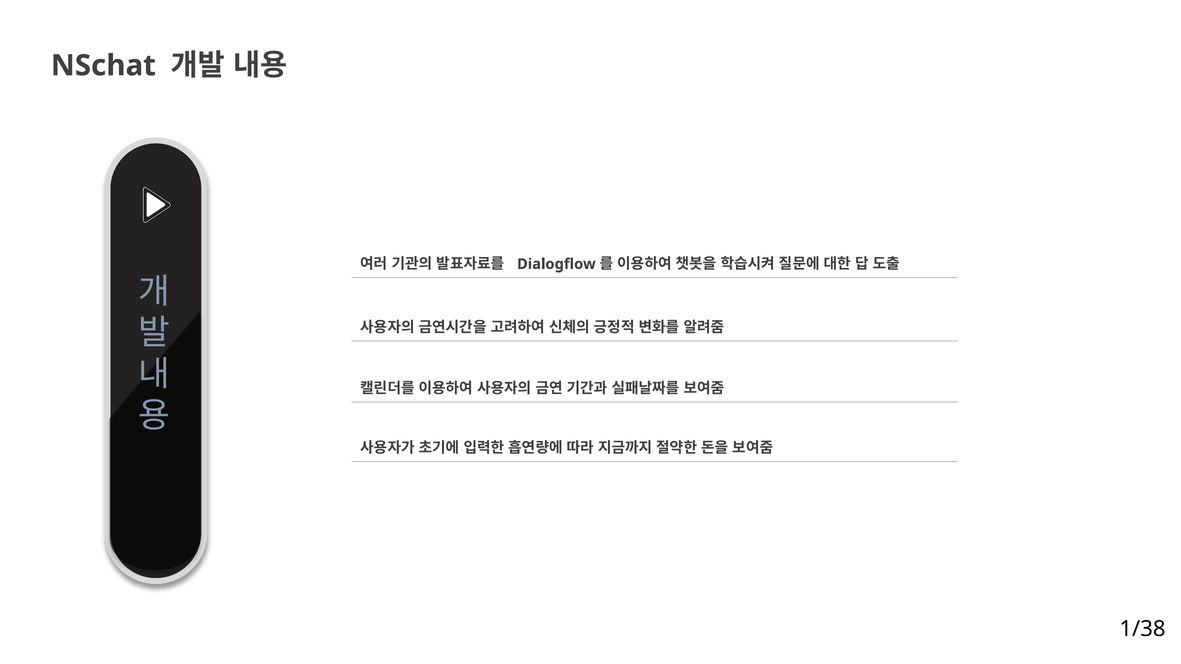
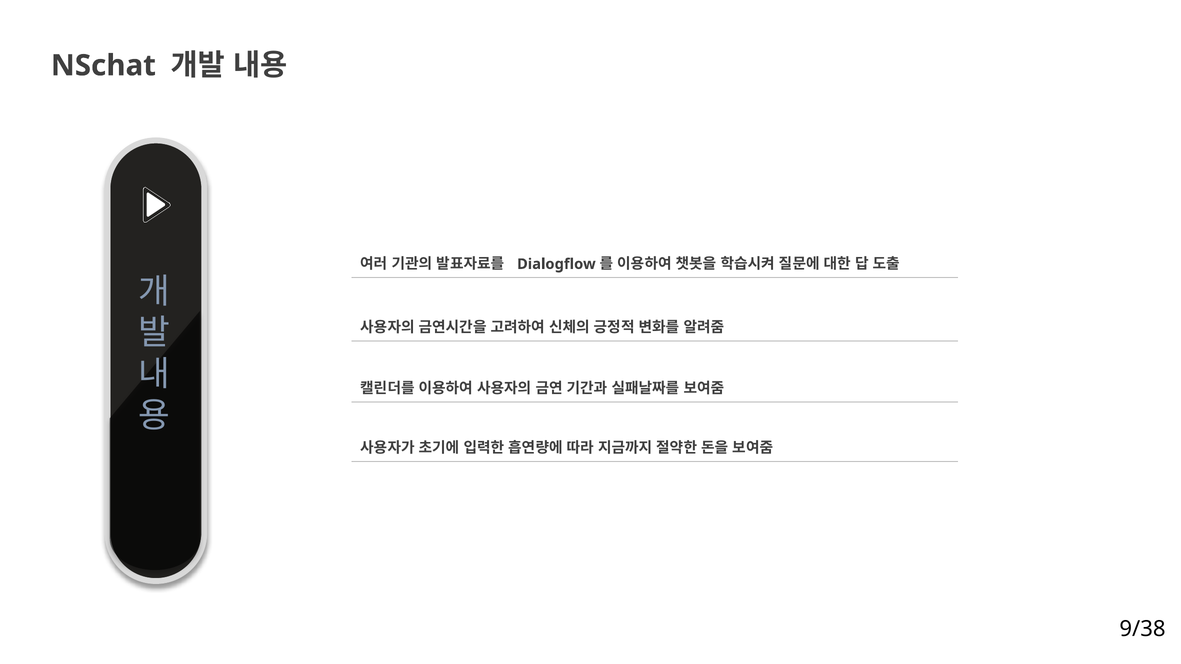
1/38: 1/38 -> 9/38 (1143, 629)
